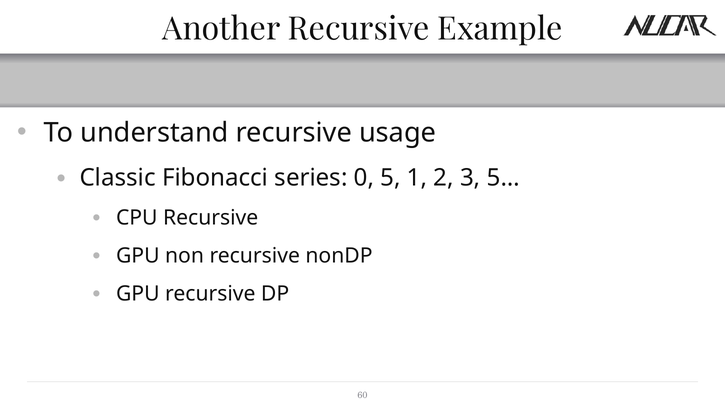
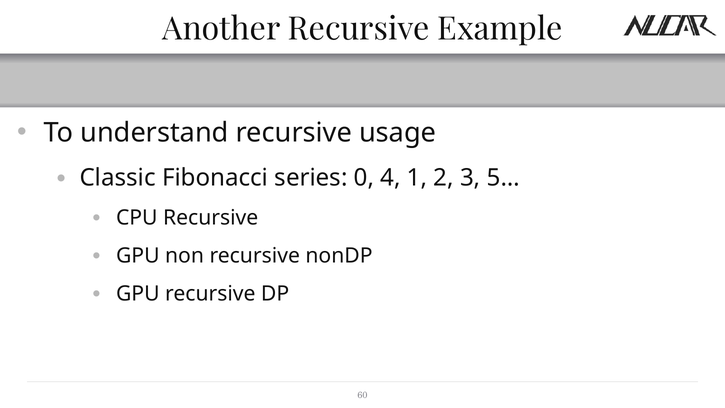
5: 5 -> 4 (391, 178)
